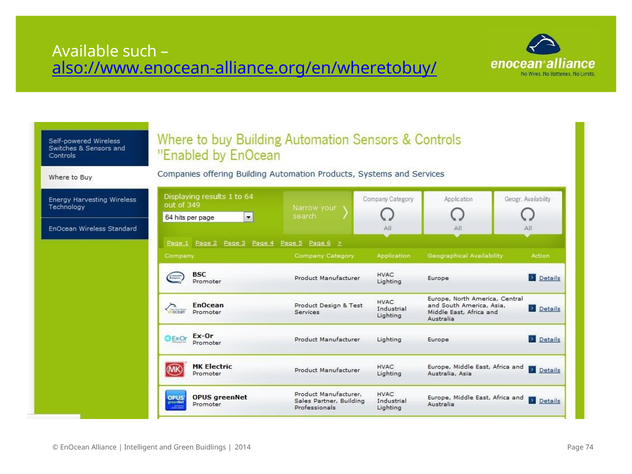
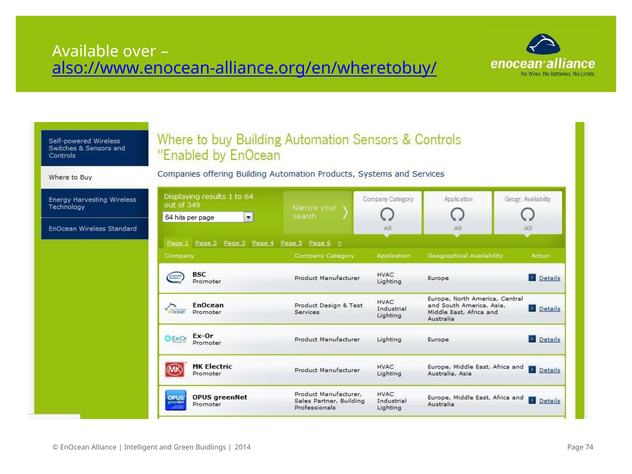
such: such -> over (140, 51)
